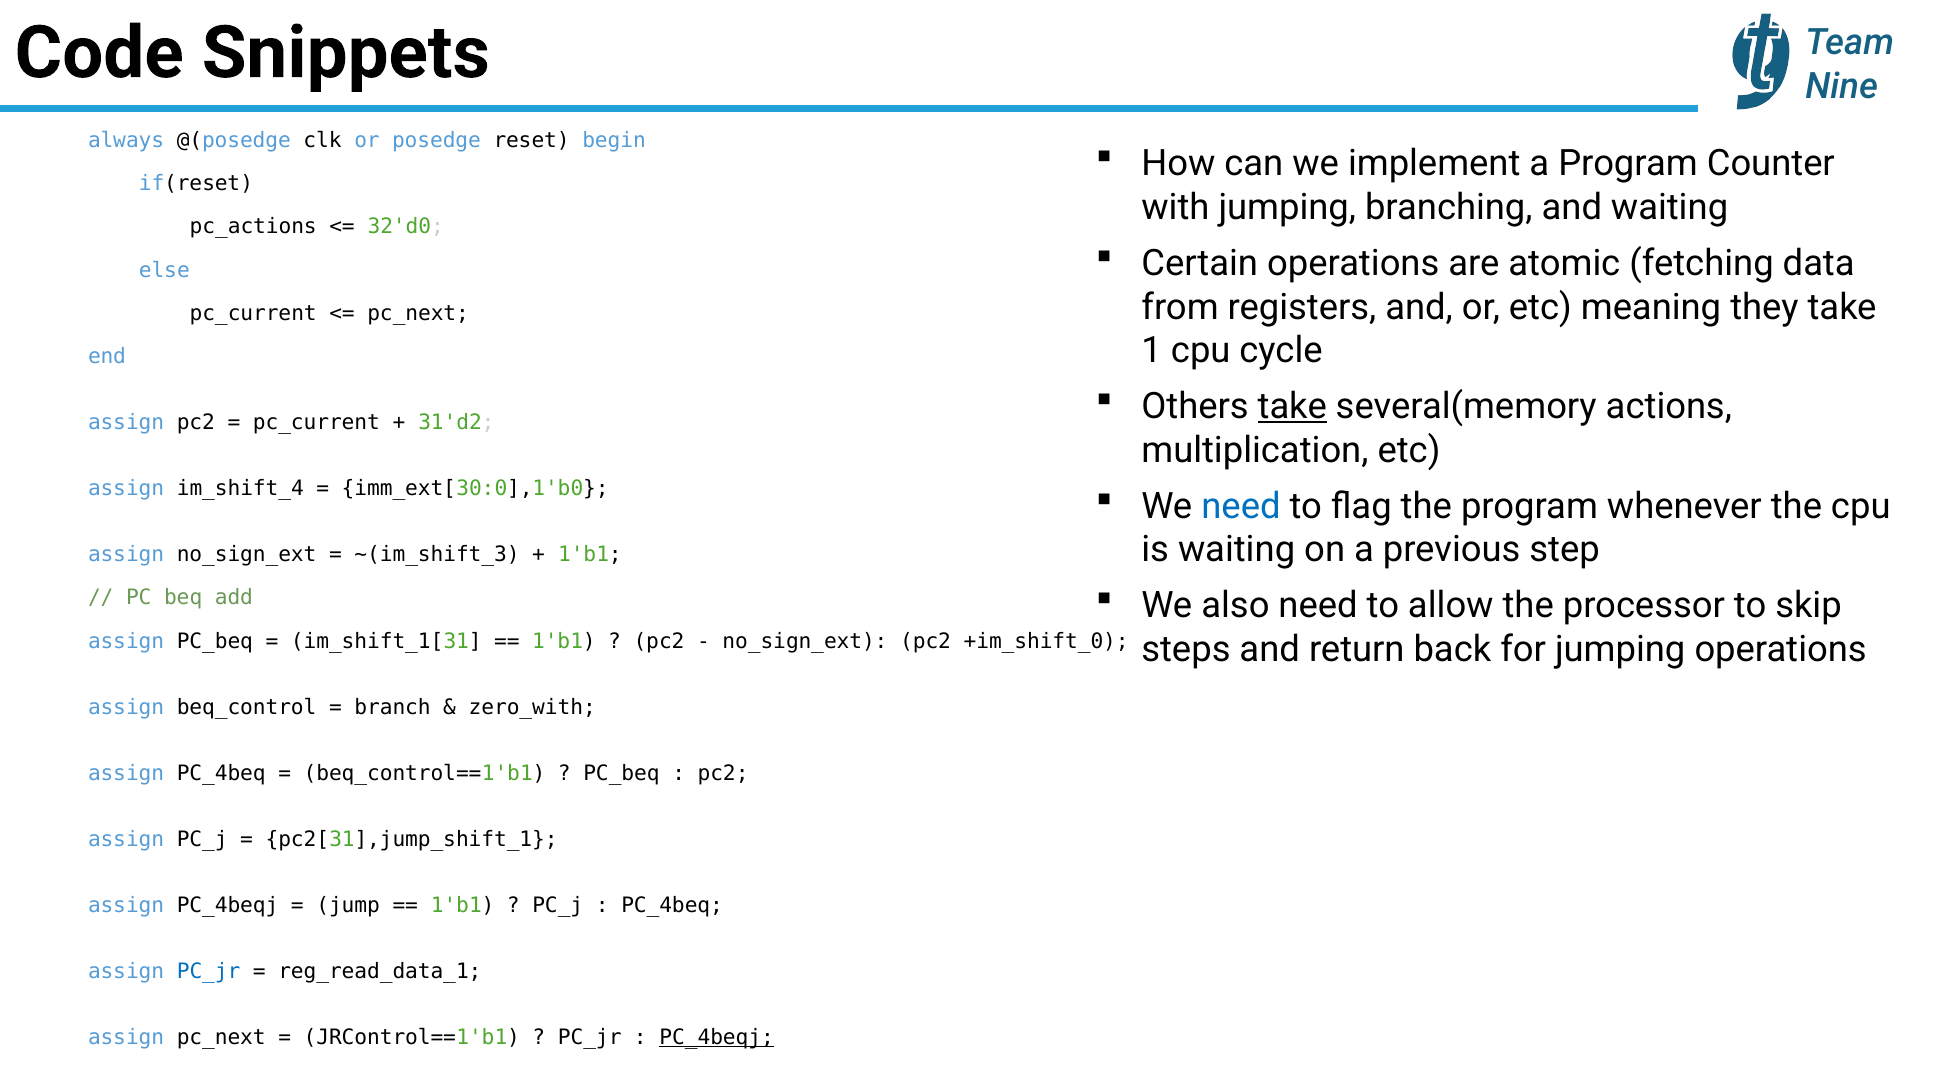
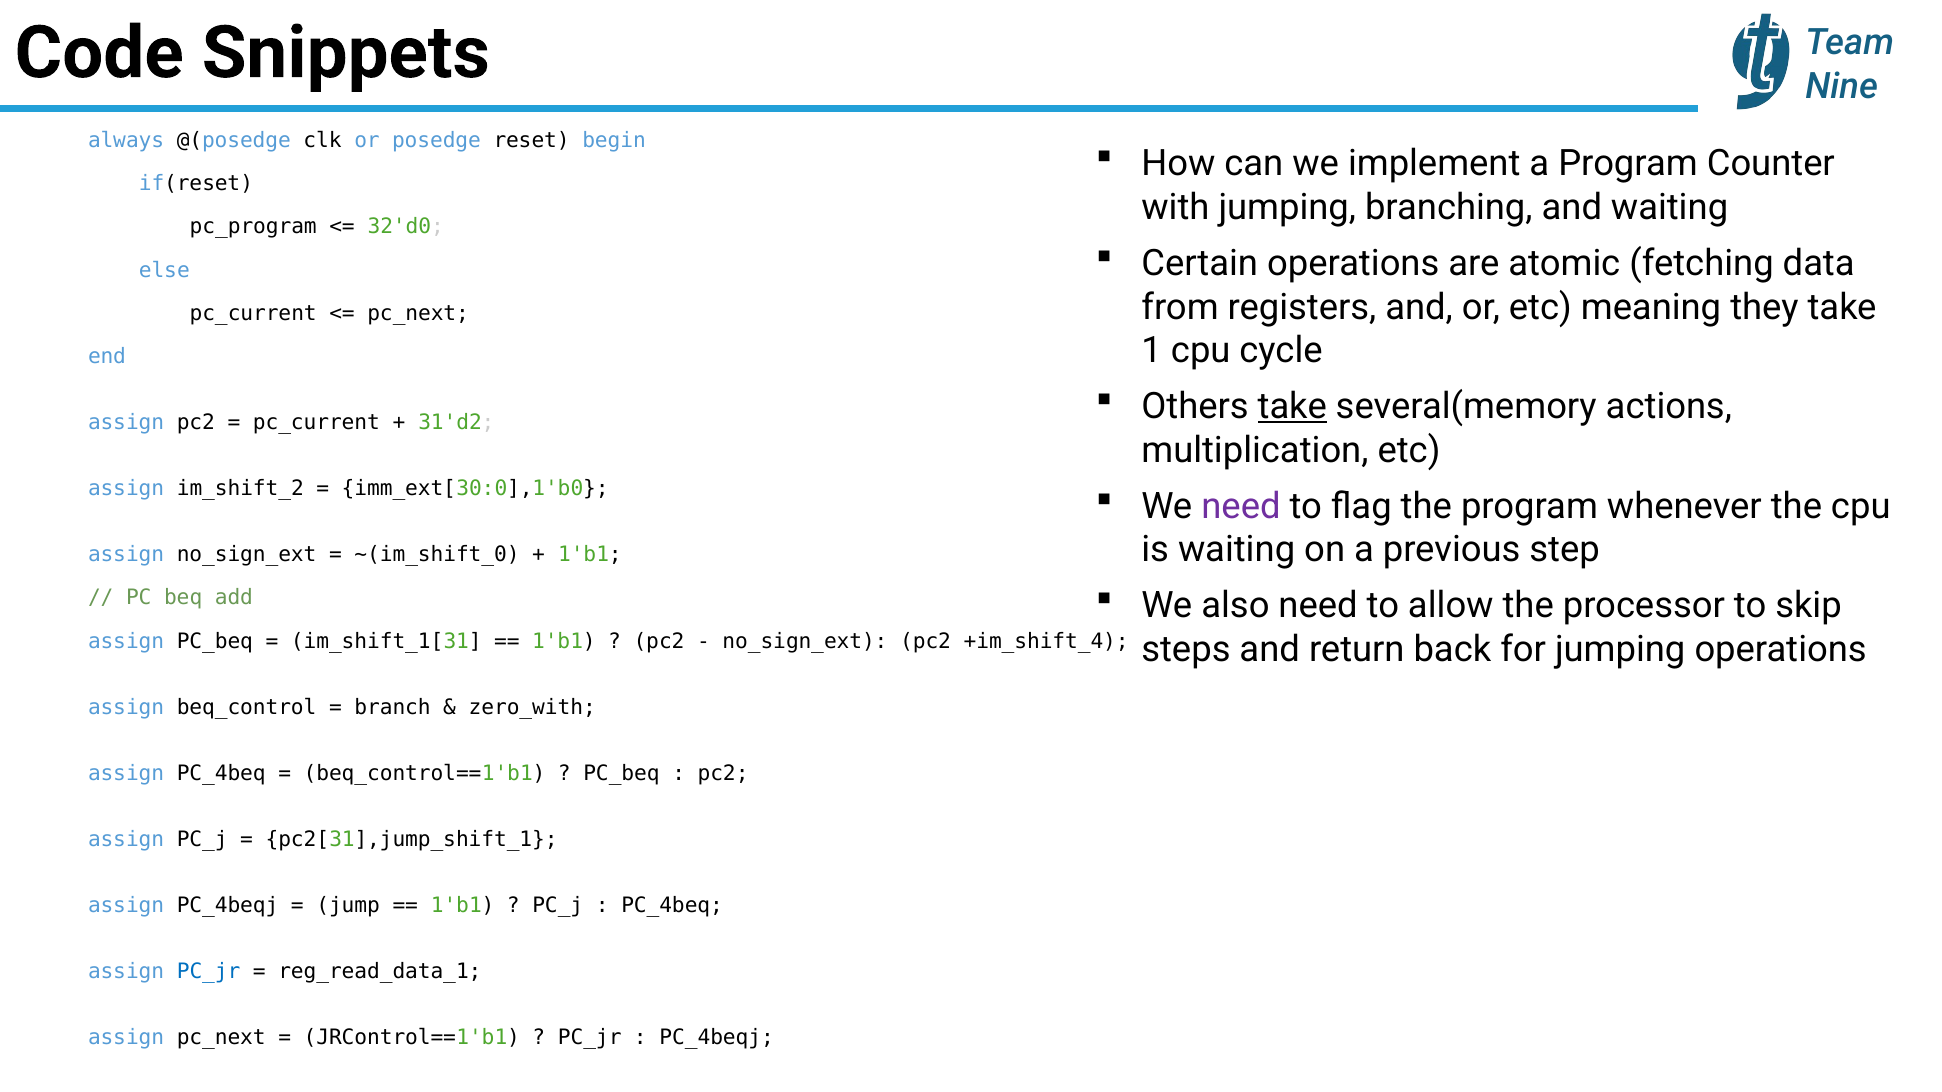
pc_actions: pc_actions -> pc_program (253, 227)
im_shift_4: im_shift_4 -> im_shift_2 (240, 489)
need colour: blue -> purple (1241, 506)
~(im_shift_3: ~(im_shift_3 -> ~(im_shift_0 (437, 555)
+im_shift_0: +im_shift_0 -> +im_shift_4 (1046, 641)
PC_4beqj underline: present -> none (717, 1038)
